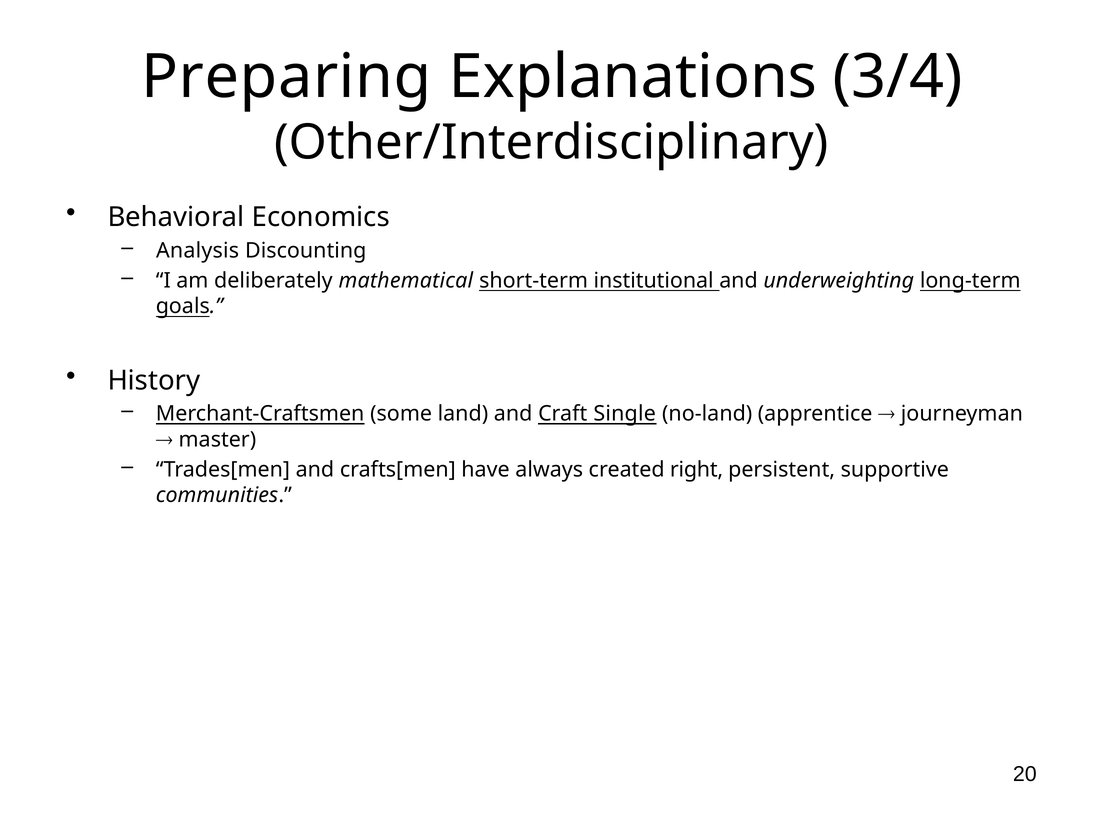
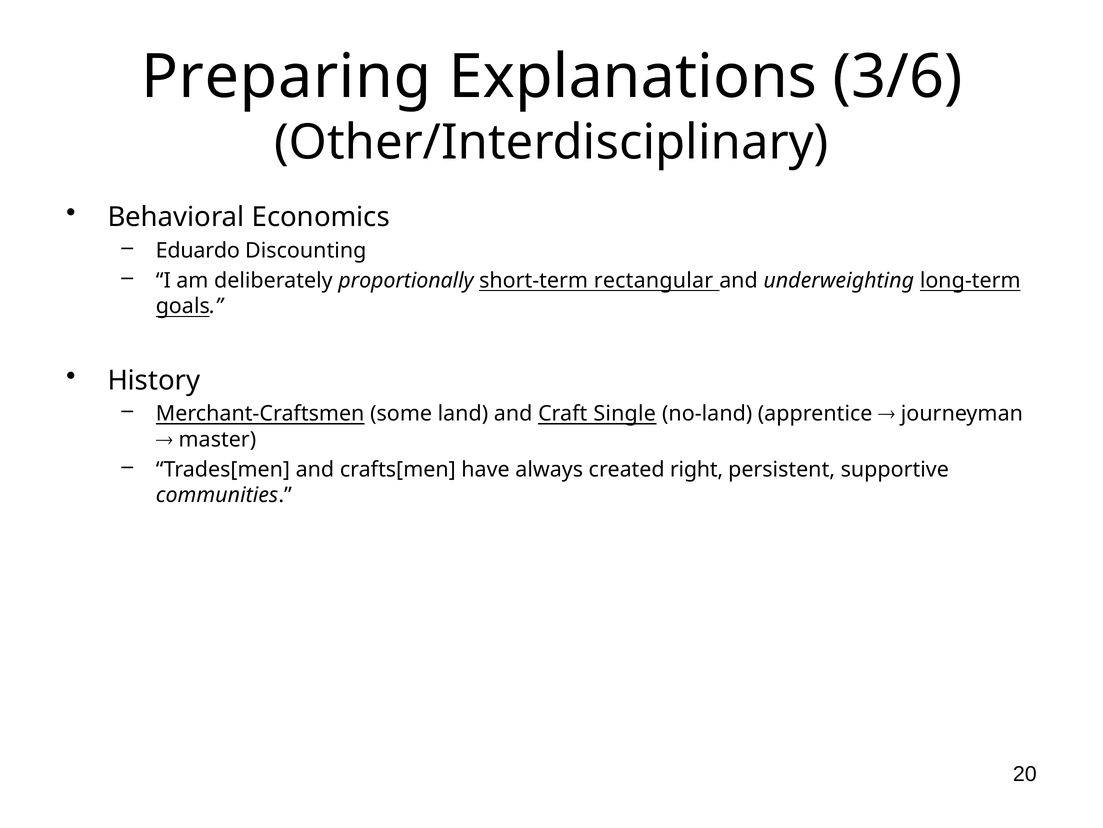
3/4: 3/4 -> 3/6 (898, 77)
Analysis: Analysis -> Eduardo (198, 250)
mathematical: mathematical -> proportionally (406, 280)
institutional: institutional -> rectangular (654, 280)
